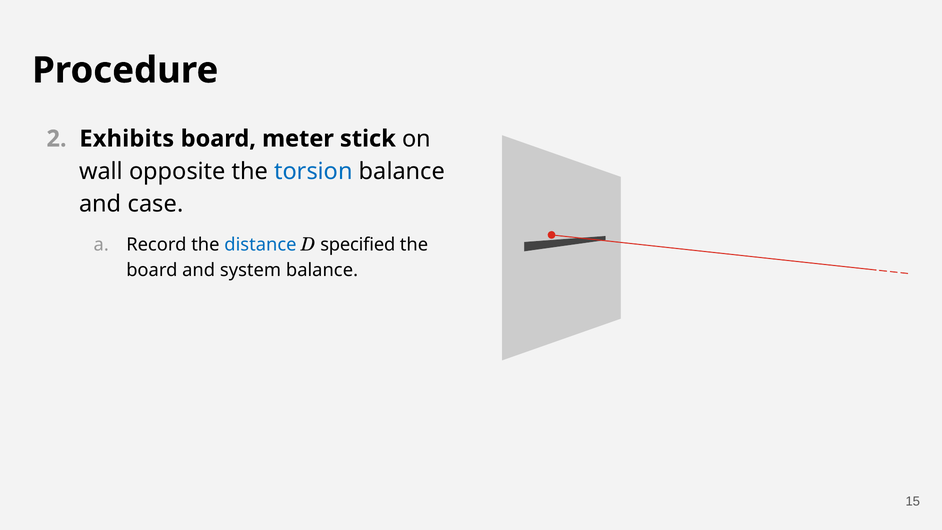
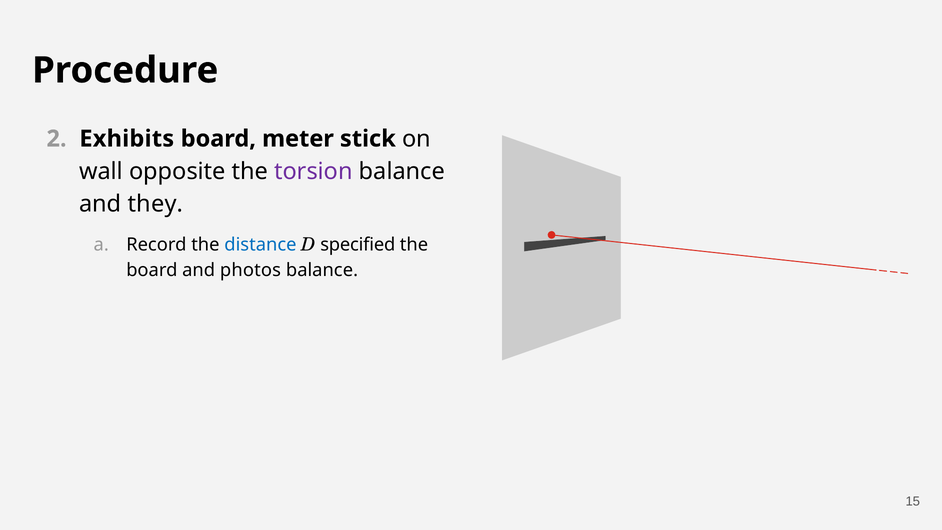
torsion colour: blue -> purple (314, 171)
case: case -> they (155, 204)
system: system -> photos (250, 270)
